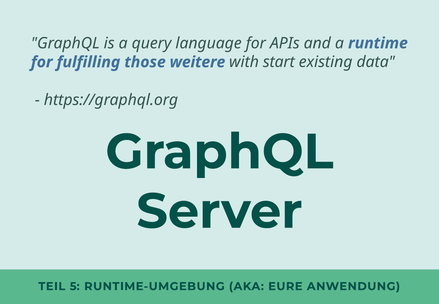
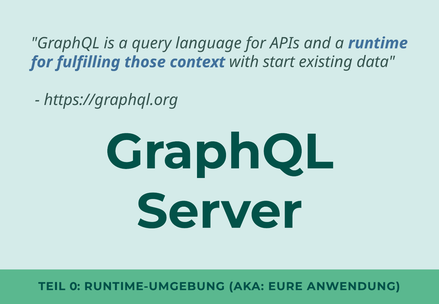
weitere: weitere -> context (197, 62)
5: 5 -> 0 (75, 286)
